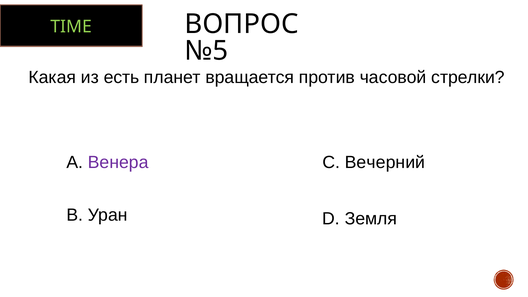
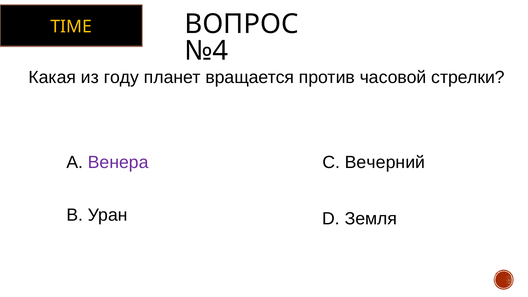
TIME colour: light green -> yellow (71, 27)
№5: №5 -> №4 (206, 51)
есть: есть -> году (121, 77)
